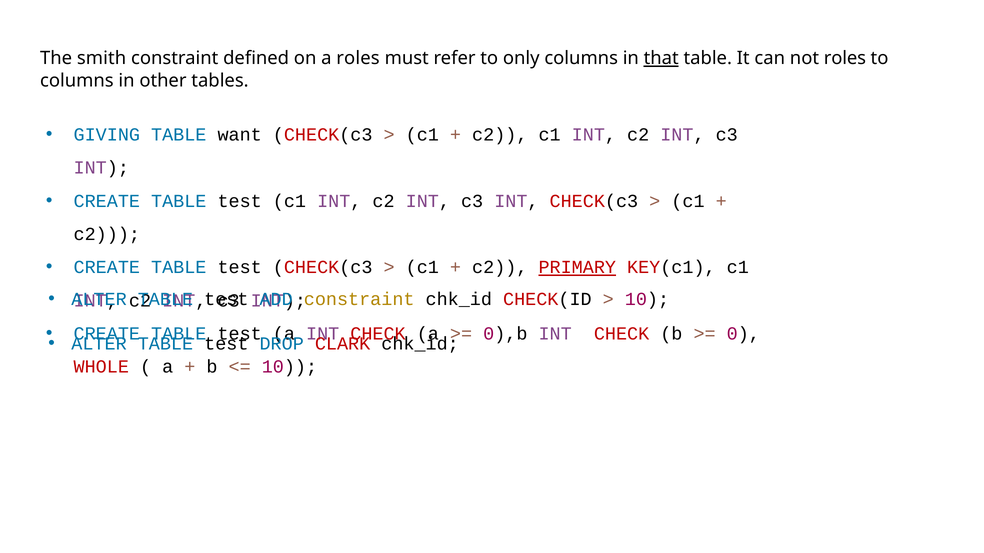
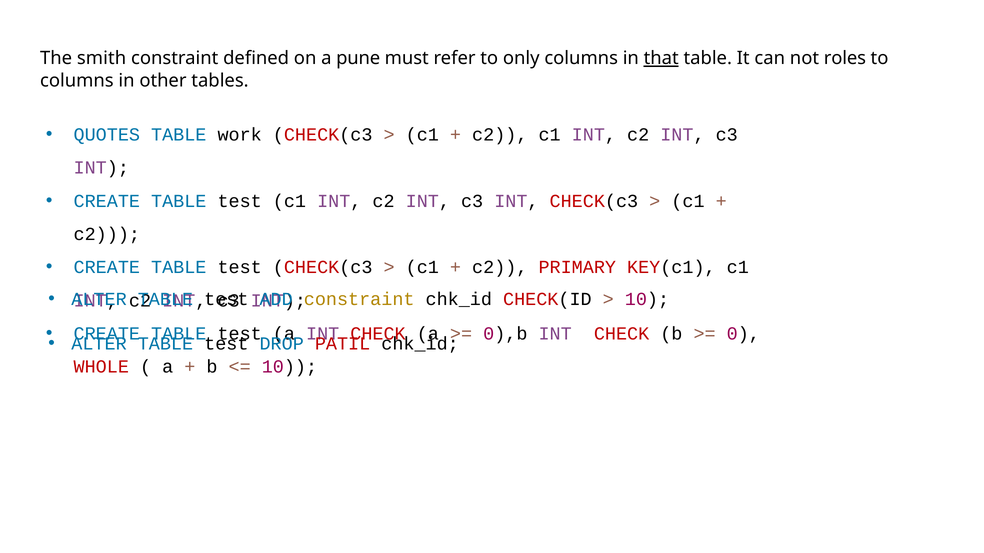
a roles: roles -> pune (358, 58)
GIVING: GIVING -> QUOTES (107, 135)
want: want -> work (240, 135)
PRIMARY underline: present -> none (577, 268)
CLARK: CLARK -> PATIL (343, 344)
